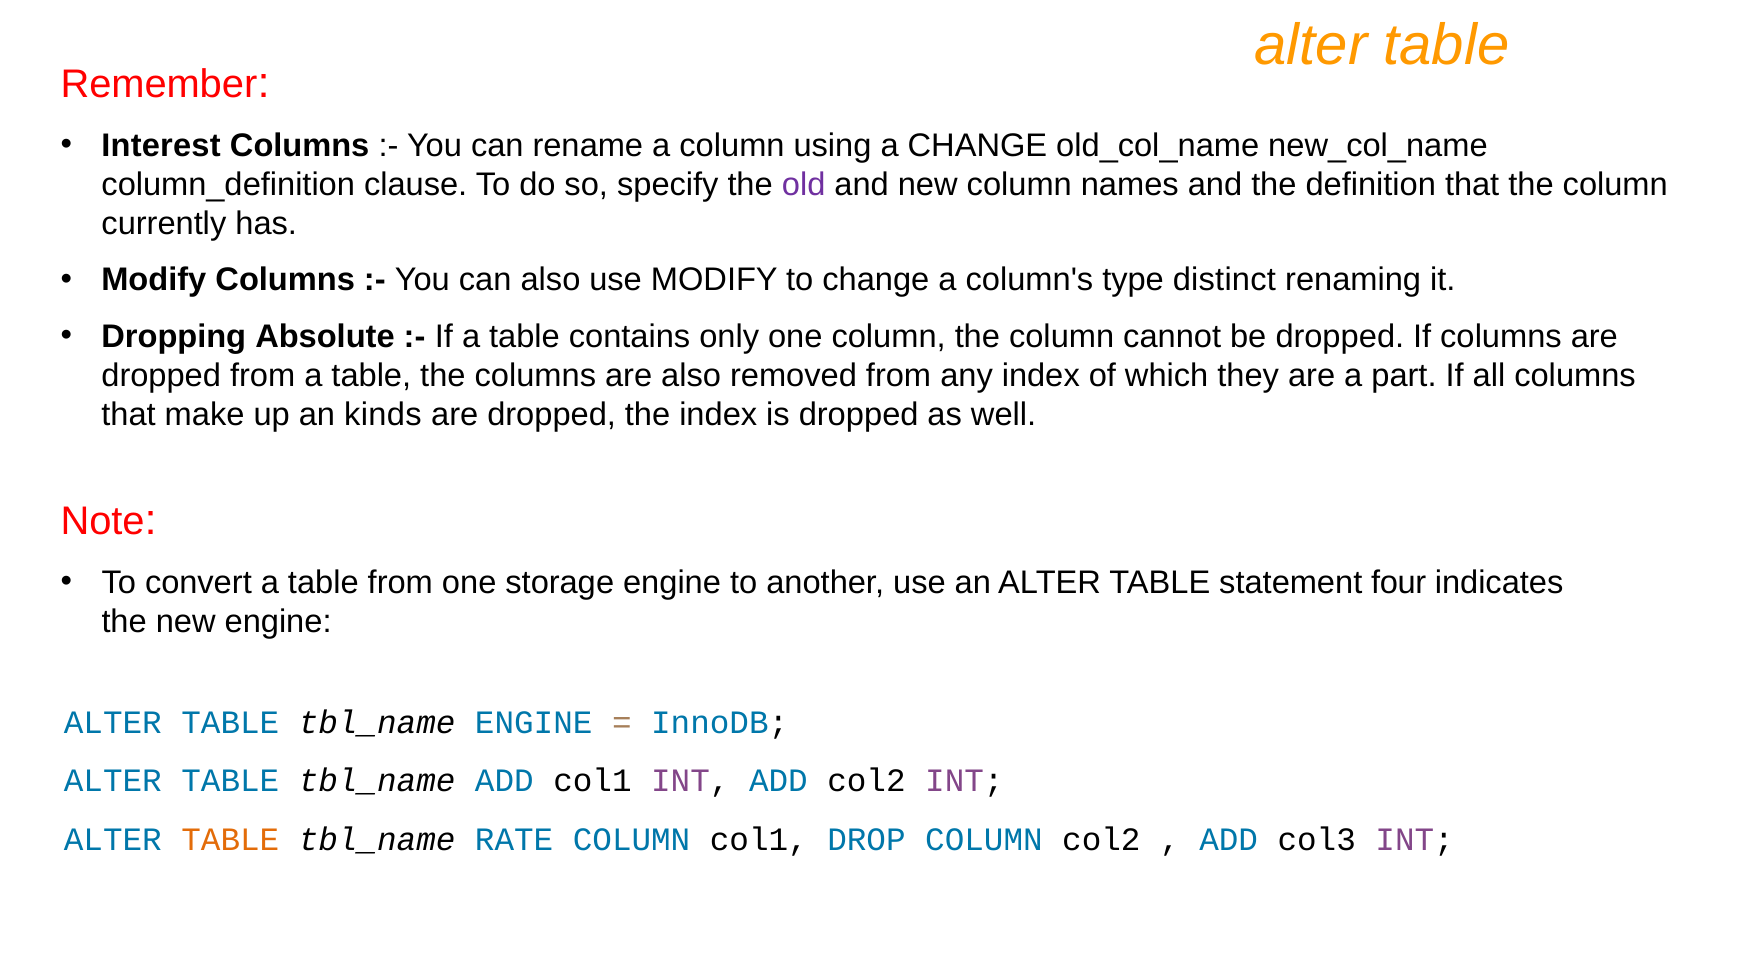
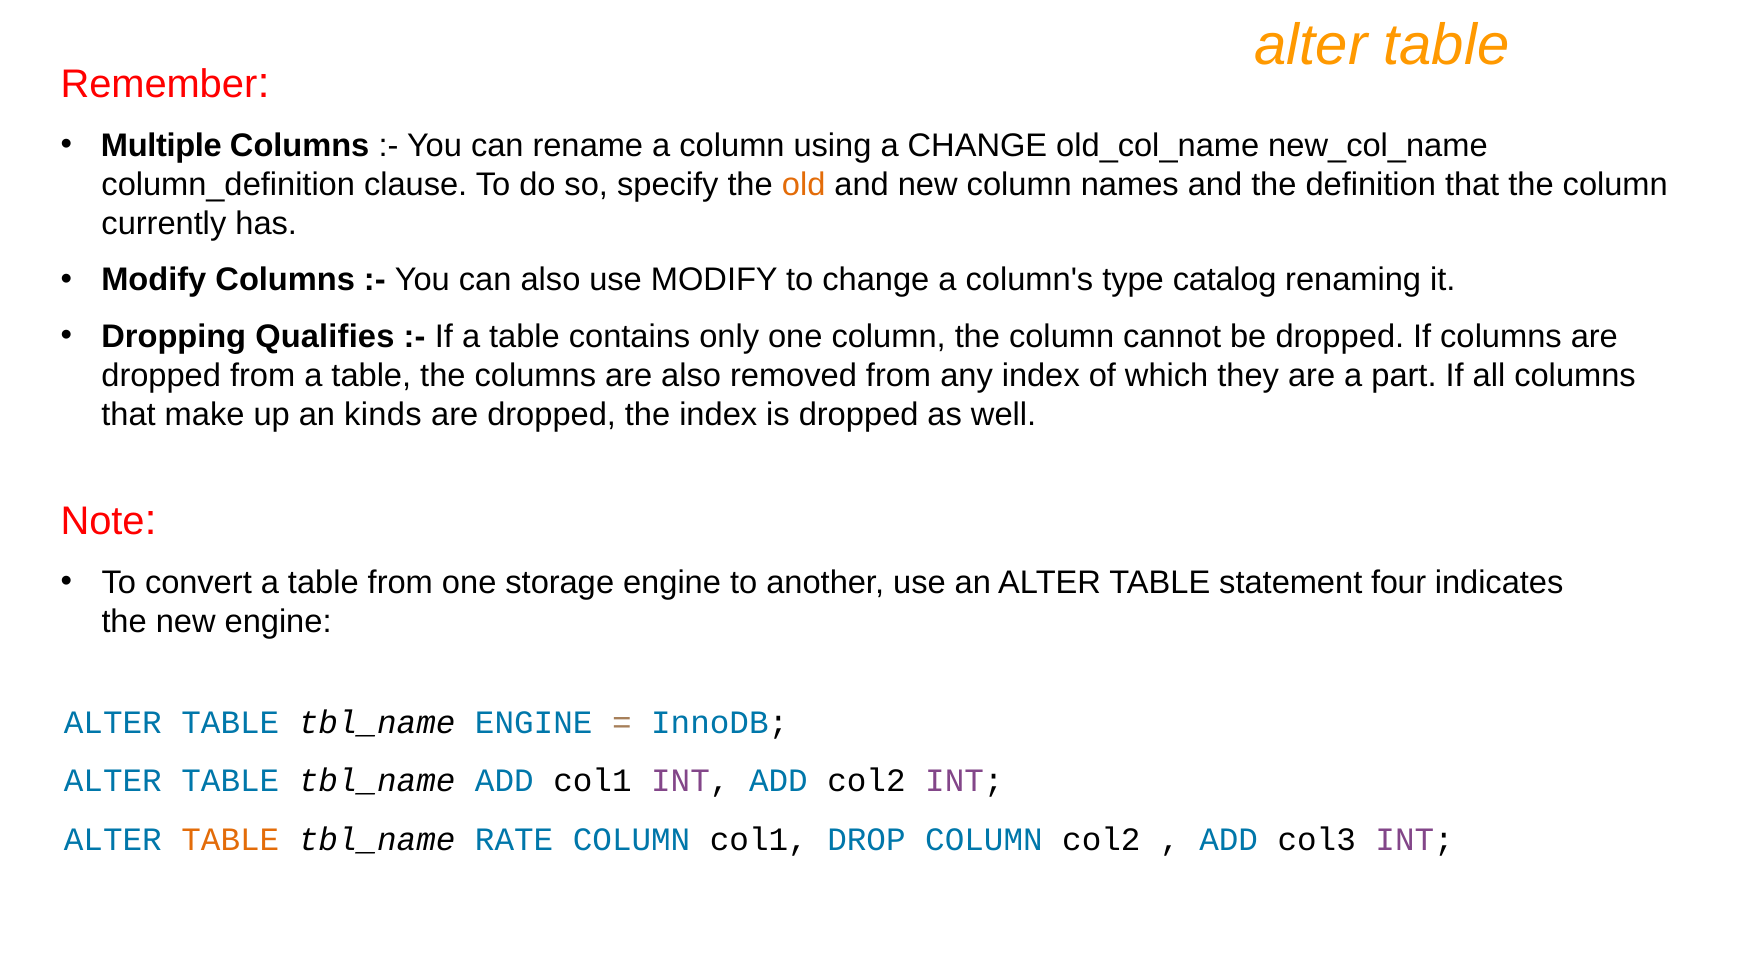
Interest: Interest -> Multiple (161, 145)
old colour: purple -> orange (804, 184)
distinct: distinct -> catalog (1225, 280)
Absolute: Absolute -> Qualifies (325, 337)
